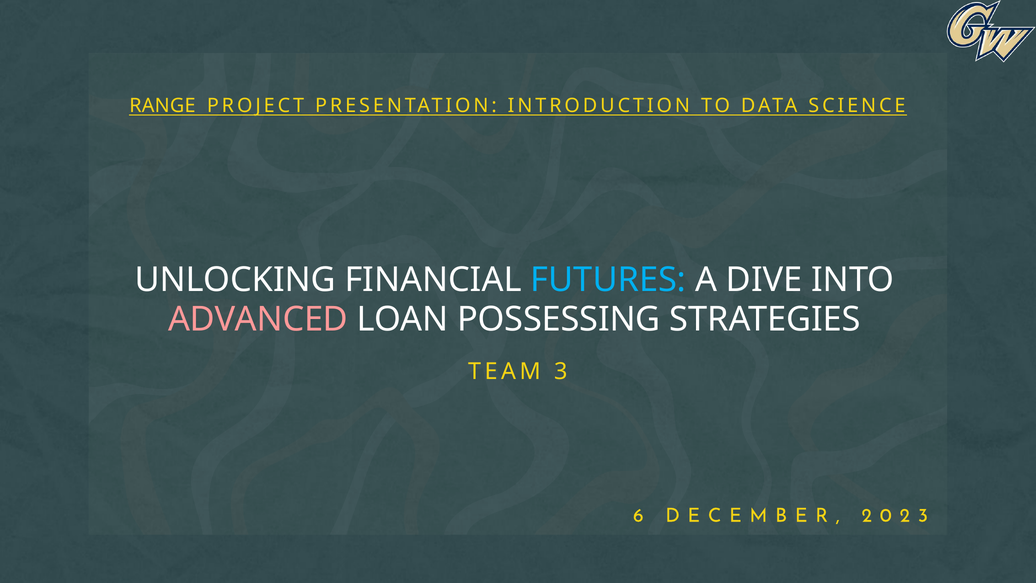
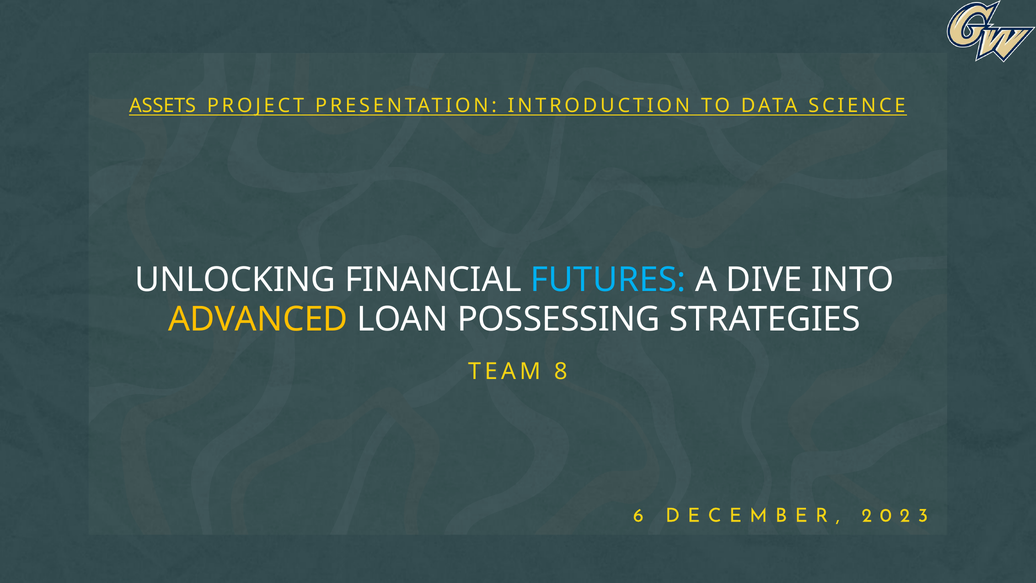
RANGE: RANGE -> ASSETS (163, 106)
ADVANCED colour: pink -> yellow (258, 319)
TEAM 3: 3 -> 8 (561, 371)
